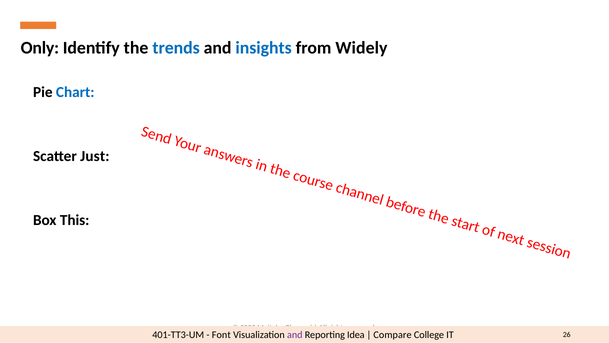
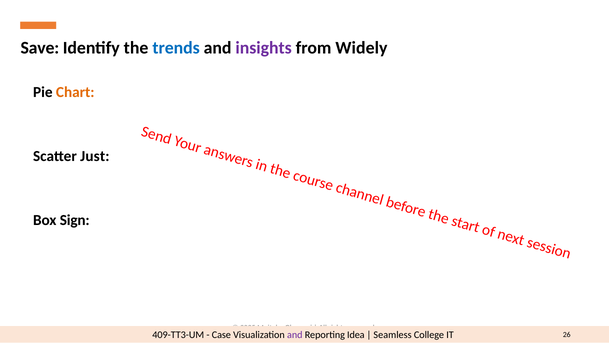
Only: Only -> Save (40, 48)
insights colour: blue -> purple (264, 48)
Chart colour: blue -> orange (75, 92)
This: This -> Sign (75, 220)
401-TT3-UM: 401-TT3-UM -> 409-TT3-UM (178, 335)
Font: Font -> Case (221, 335)
Compare: Compare -> Seamless (393, 335)
